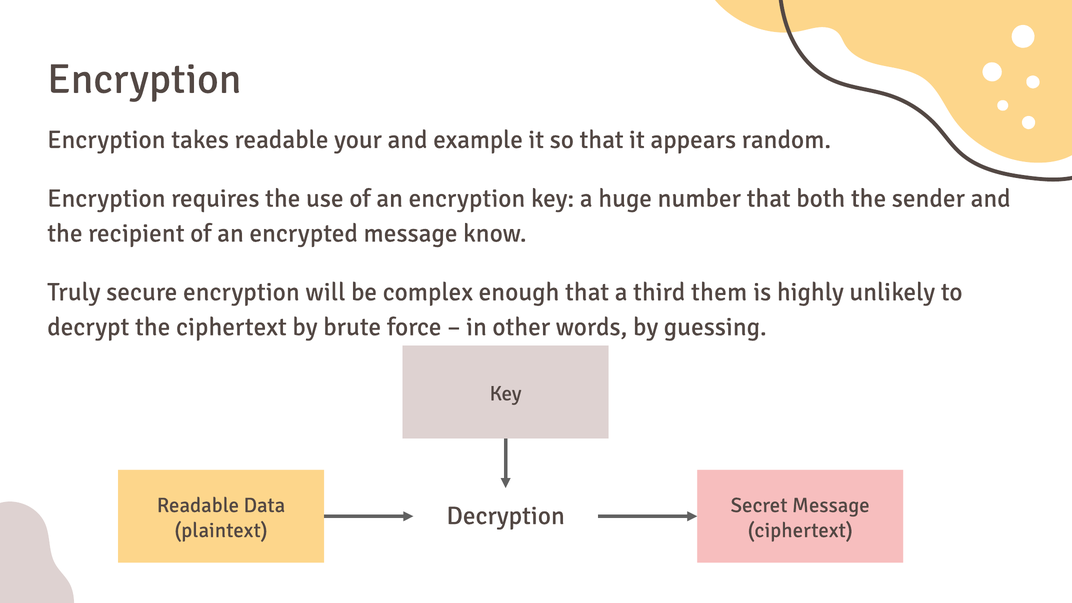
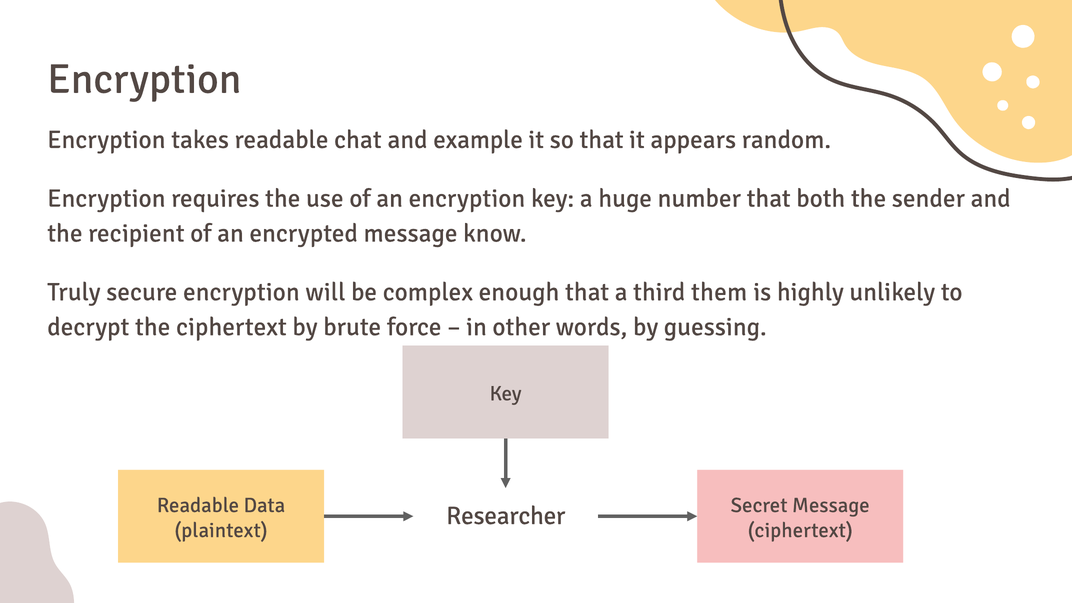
your: your -> chat (358, 140)
Decryption: Decryption -> Researcher (506, 516)
